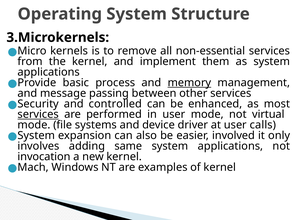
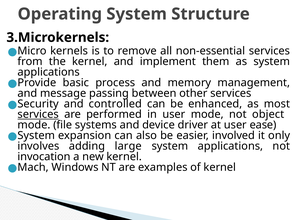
memory underline: present -> none (189, 83)
virtual: virtual -> object (268, 114)
calls: calls -> ease (263, 125)
same: same -> large (128, 146)
